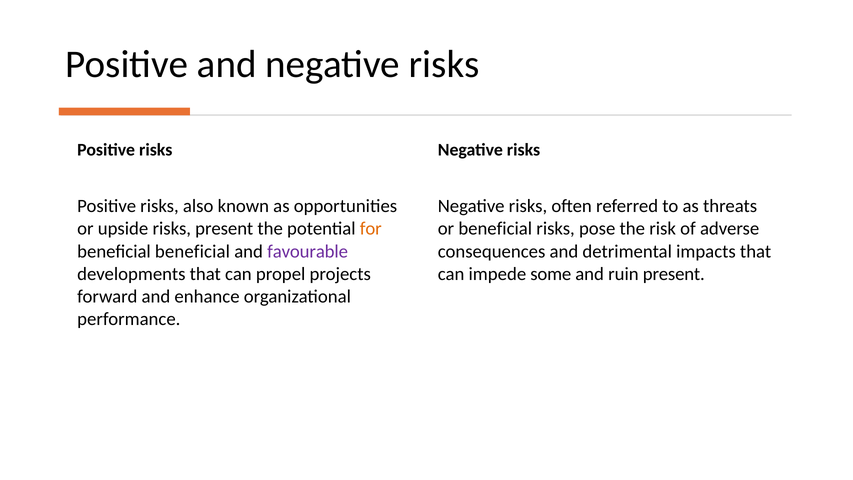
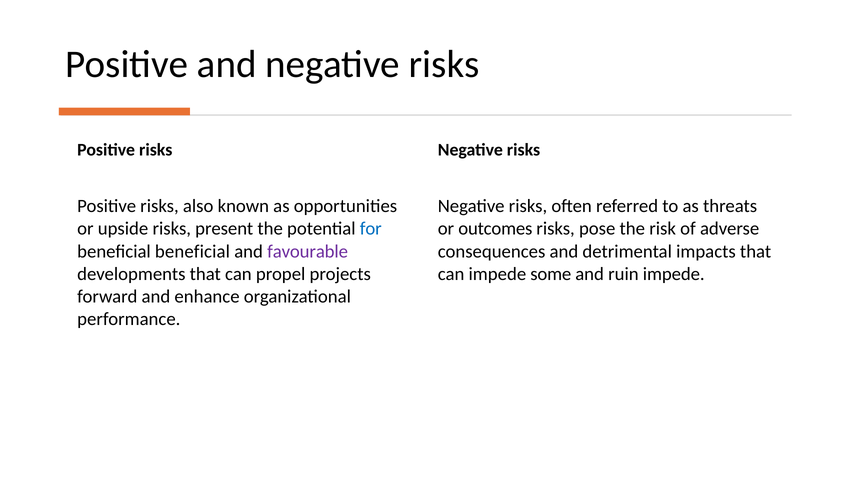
for colour: orange -> blue (371, 229)
or beneficial: beneficial -> outcomes (495, 229)
ruin present: present -> impede (674, 274)
